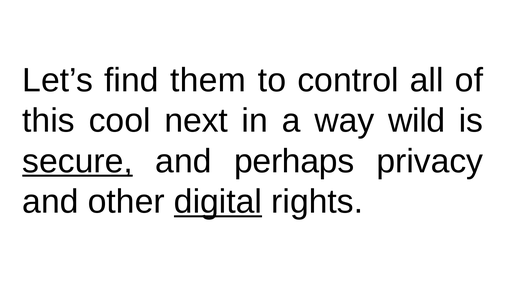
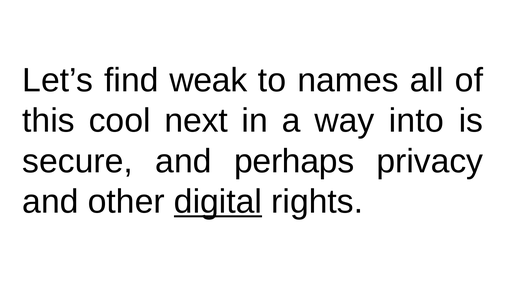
them: them -> weak (208, 80)
control: control -> names (348, 80)
wild: wild -> into (416, 121)
secure underline: present -> none (78, 161)
